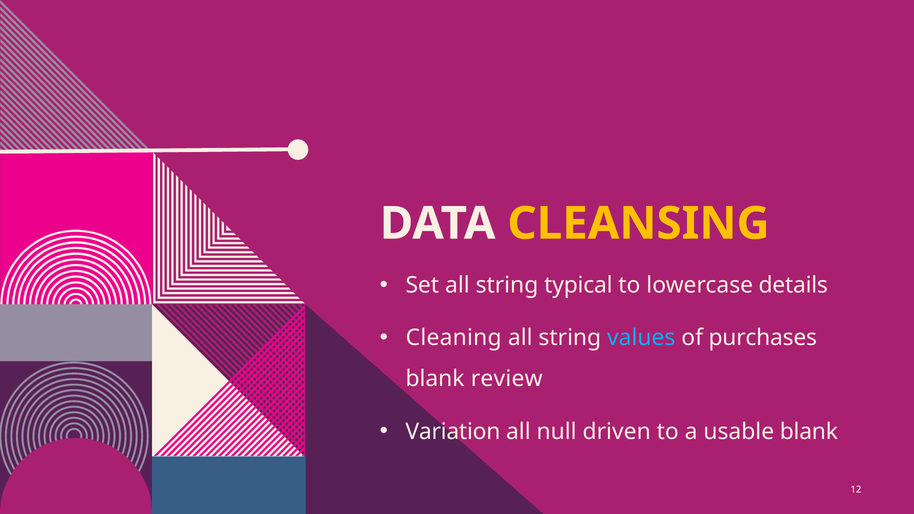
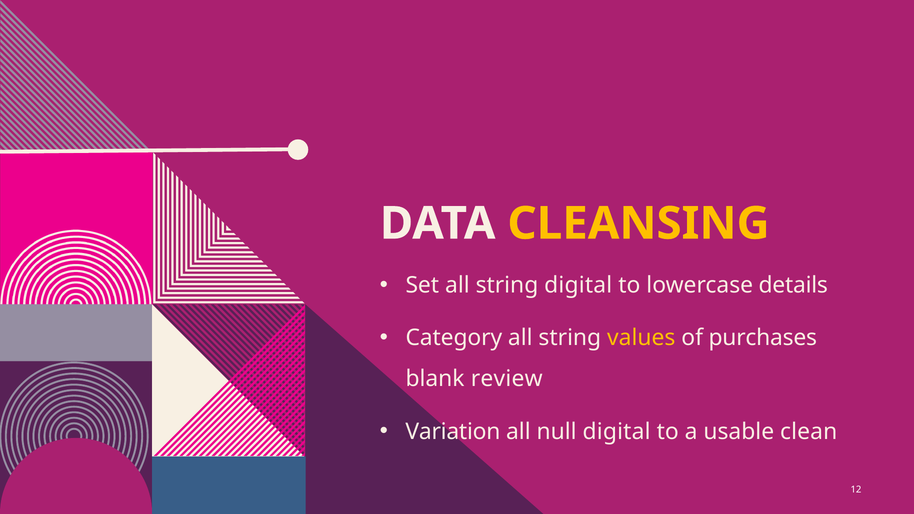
string typical: typical -> digital (578, 285)
Cleaning: Cleaning -> Category (454, 338)
values colour: light blue -> yellow (641, 338)
null driven: driven -> digital (617, 432)
usable blank: blank -> clean (809, 432)
